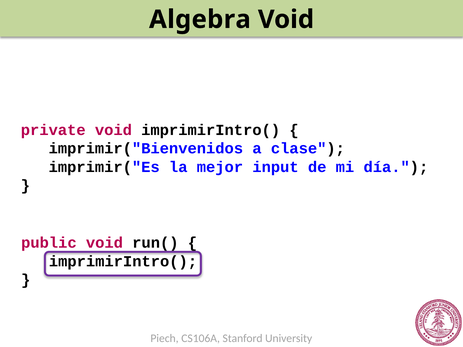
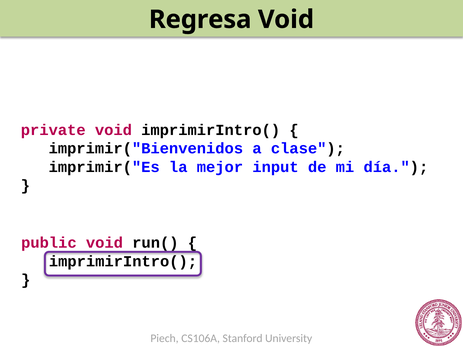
Algebra: Algebra -> Regresa (200, 19)
